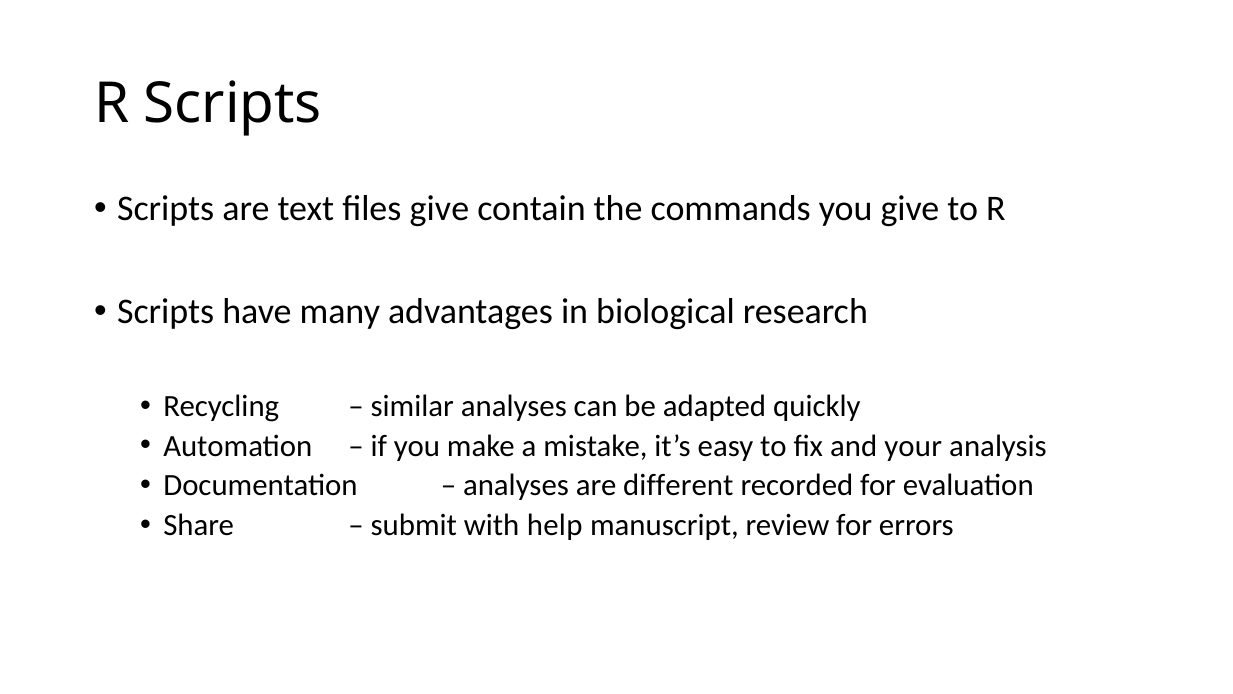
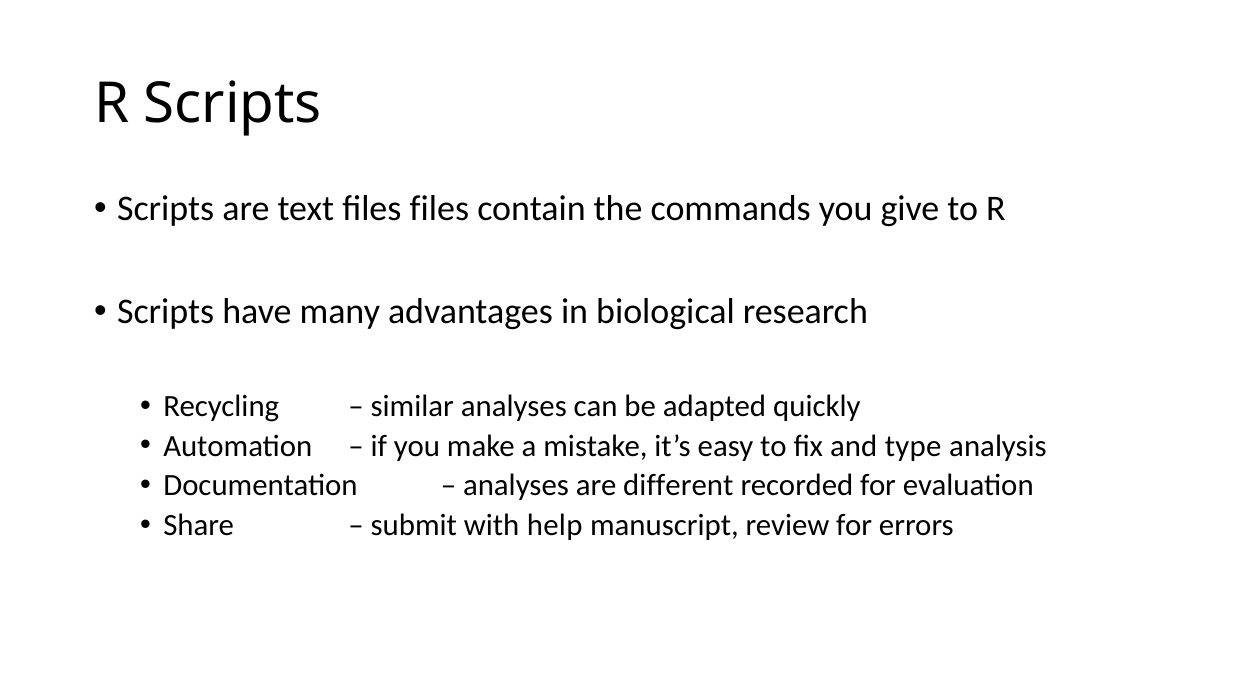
files give: give -> files (439, 208)
your: your -> type (913, 446)
